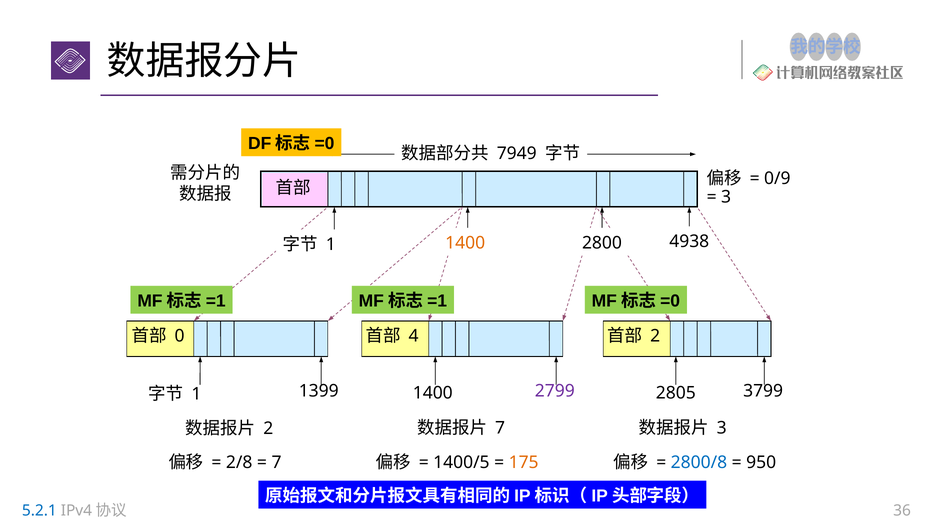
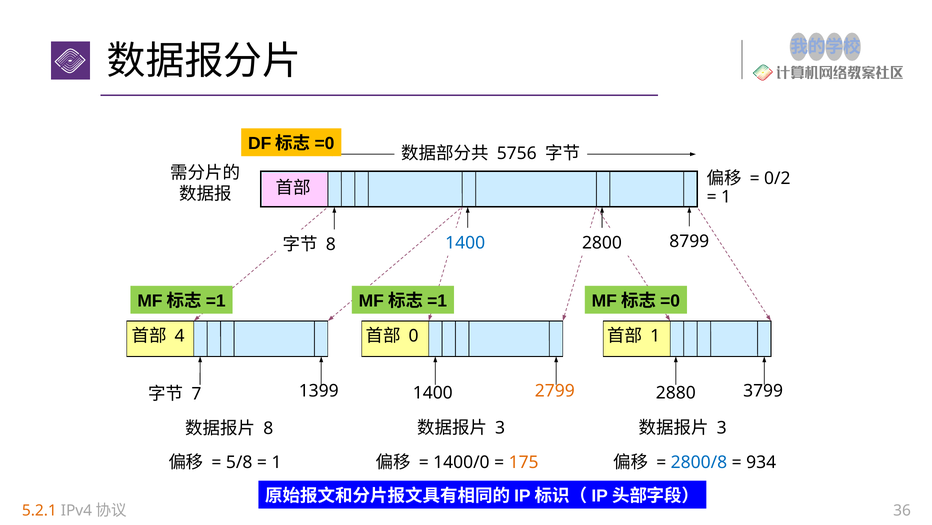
7949: 7949 -> 5756 (517, 153)
0/9: 0/9 -> 0/2 (777, 178)
3: 3 -> 1 (726, 197)
4938: 4938 -> 8799 (689, 241)
1: 1 -> 8 (331, 244)
1400 colour: orange -> blue (465, 243)
0: 0 -> 4 (180, 336)
4: 4 -> 0 (414, 336)
2: 2 -> 1 (655, 336)
2799 colour: purple -> orange (555, 390)
1: 1 -> 7 (196, 394)
2805: 2805 -> 2880 (676, 392)
7: 7 -> 3 (500, 427)
2: 2 -> 8 (268, 428)
2/8: 2/8 -> 5/8 (239, 462)
7: 7 -> 1 (277, 462)
1400/5: 1400/5 -> 1400/0 (461, 462)
950: 950 -> 934 (761, 462)
5.2.1 colour: blue -> orange (39, 510)
